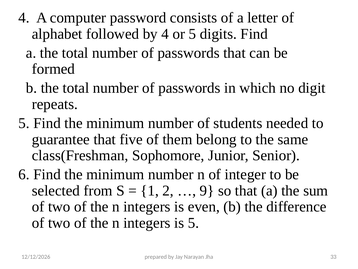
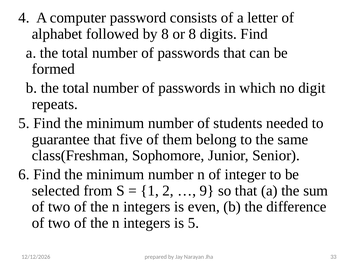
by 4: 4 -> 8 (165, 34)
or 5: 5 -> 8 (192, 34)
